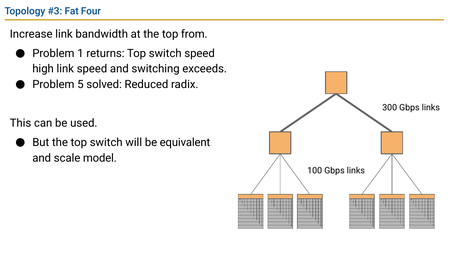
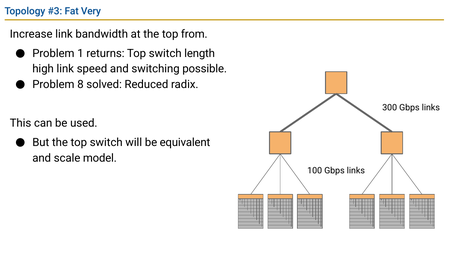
Four: Four -> Very (91, 11)
switch speed: speed -> length (200, 53)
exceeds: exceeds -> possible (205, 69)
5: 5 -> 8 (80, 84)
